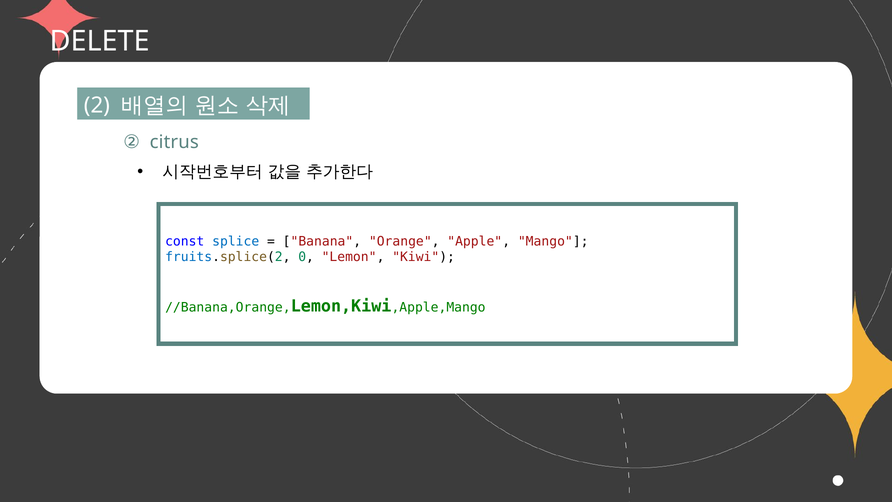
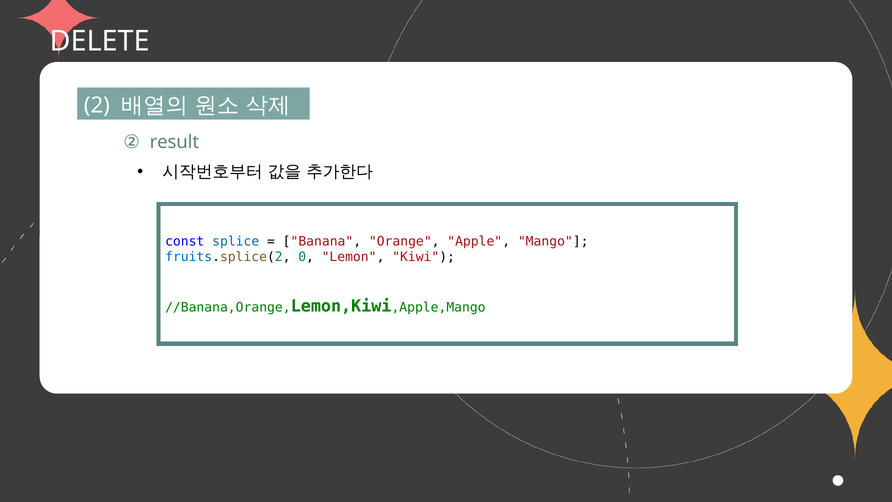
citrus: citrus -> result (174, 142)
